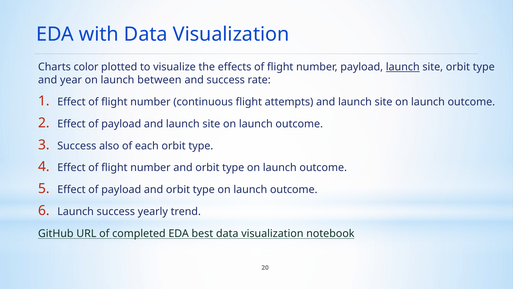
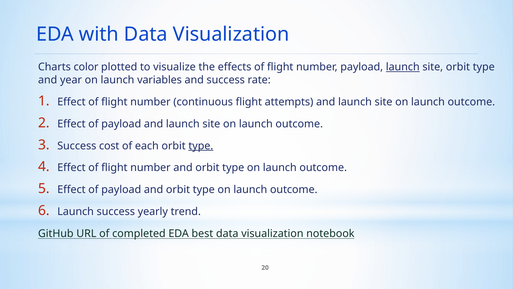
between: between -> variables (159, 80)
also: also -> cost (109, 146)
type underline: none -> present (201, 146)
